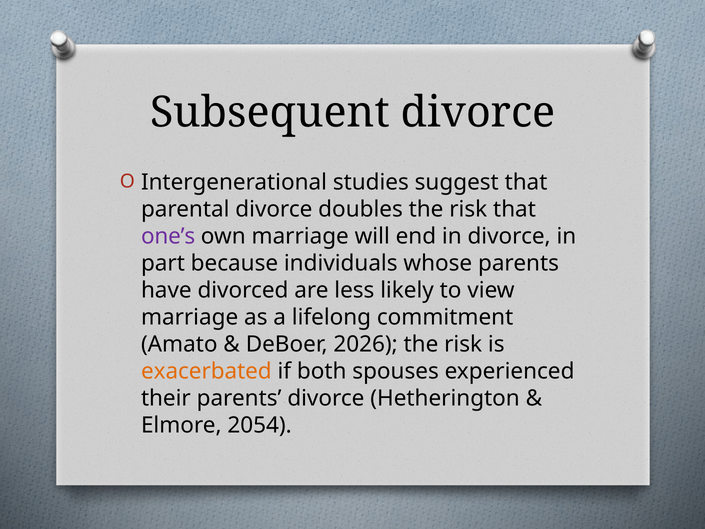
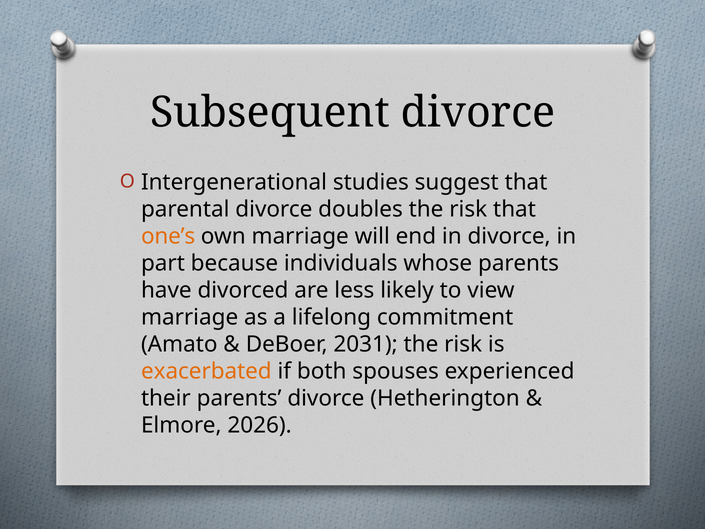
one’s colour: purple -> orange (168, 236)
2026: 2026 -> 2031 (366, 344)
2054: 2054 -> 2026 (260, 425)
